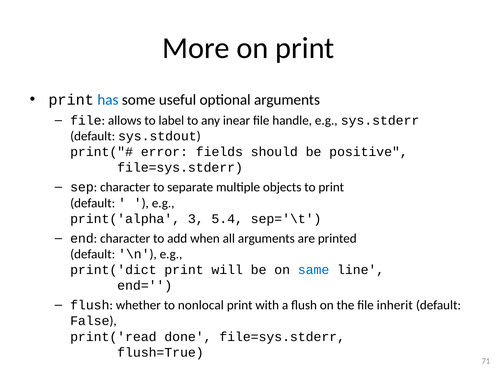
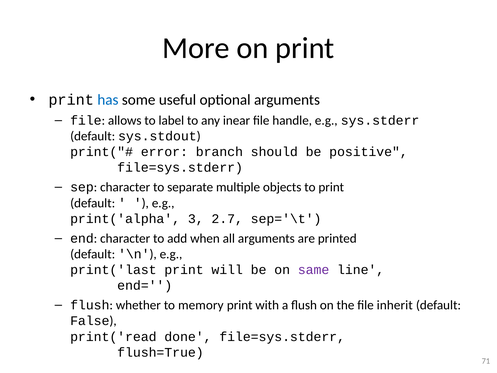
fields: fields -> branch (219, 152)
5.4: 5.4 -> 2.7 (227, 219)
print('dict: print('dict -> print('last (113, 270)
same colour: blue -> purple (314, 270)
nonlocal: nonlocal -> memory (201, 305)
